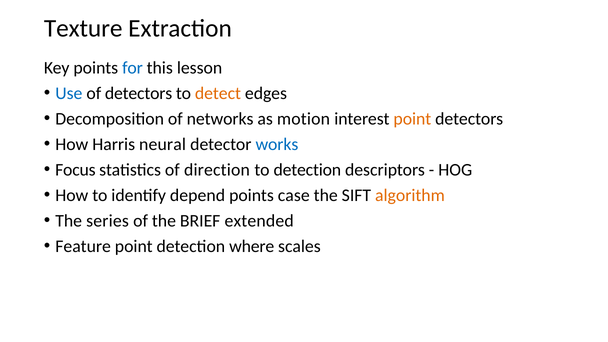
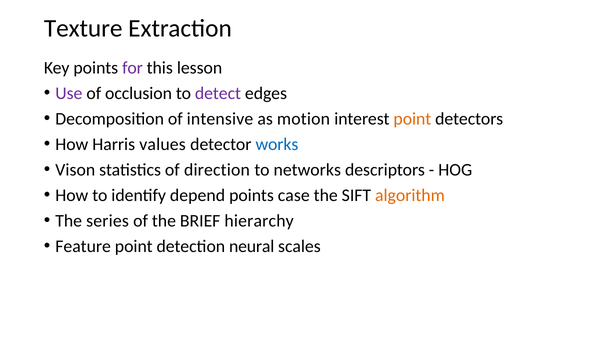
for colour: blue -> purple (132, 68)
Use colour: blue -> purple (69, 93)
of detectors: detectors -> occlusion (139, 93)
detect colour: orange -> purple (218, 93)
networks: networks -> intensive (220, 119)
neural: neural -> values (163, 144)
Focus: Focus -> Vison (75, 170)
to detection: detection -> networks (307, 170)
extended: extended -> hierarchy (259, 221)
where: where -> neural (252, 246)
